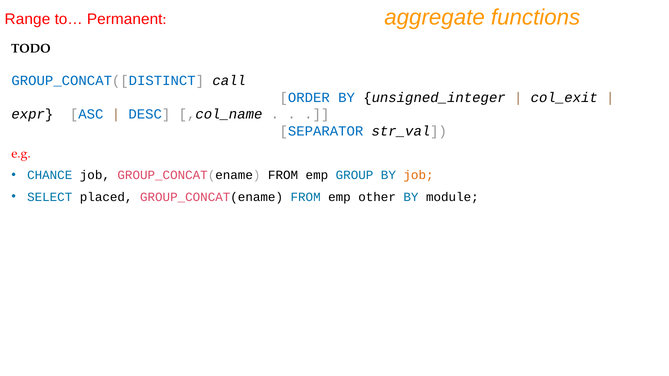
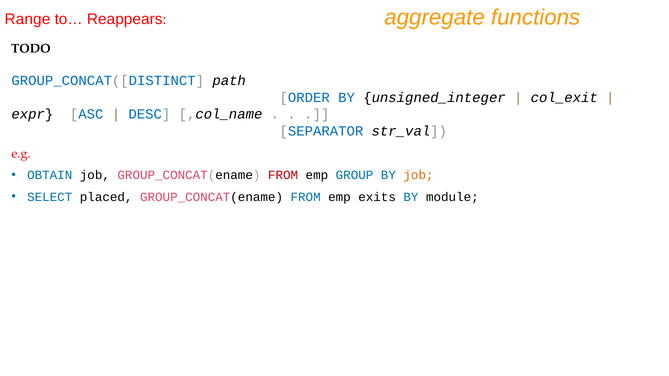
Permanent: Permanent -> Reappears (125, 19)
call: call -> path (229, 81)
CHANCE: CHANCE -> OBTAIN (50, 175)
FROM colour: black -> red (283, 175)
other: other -> exits (377, 197)
